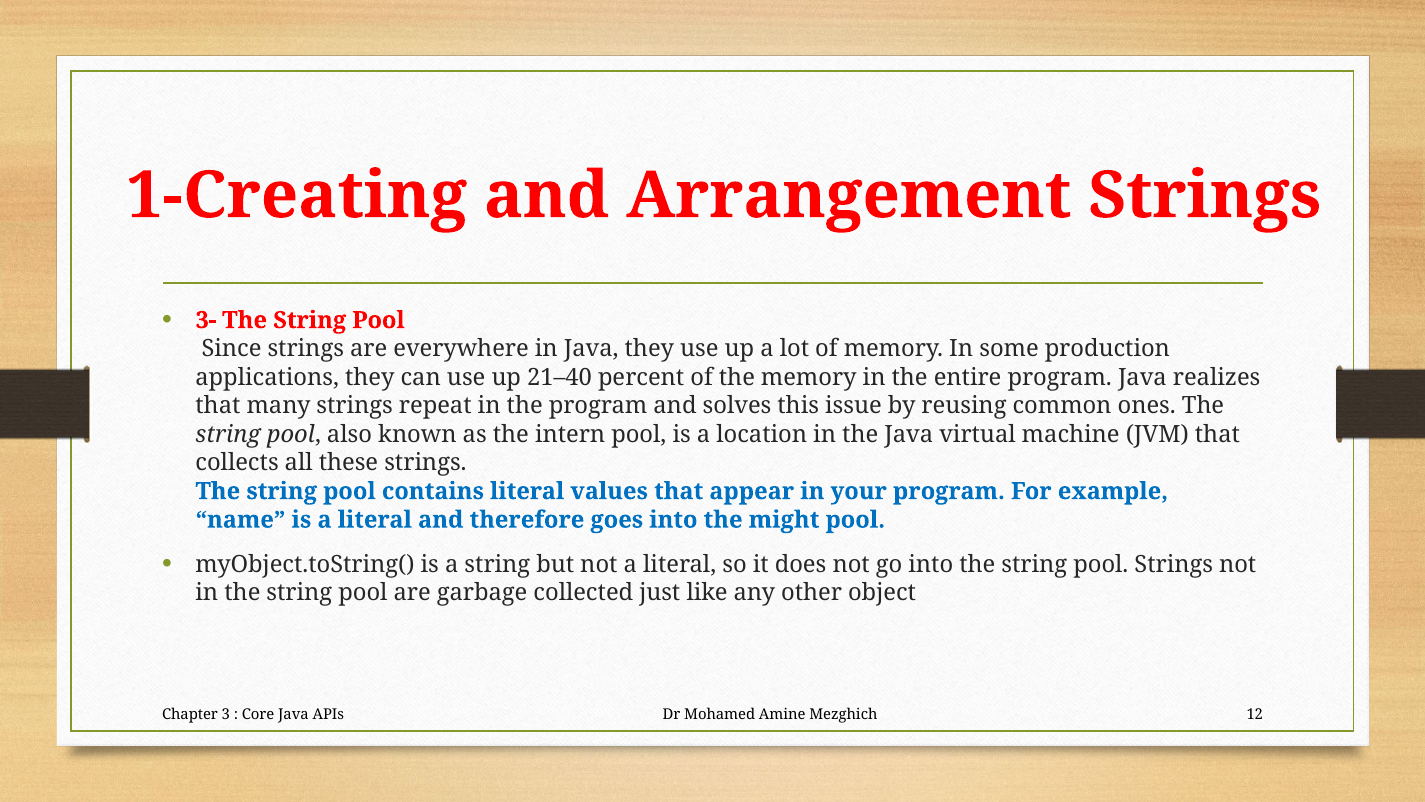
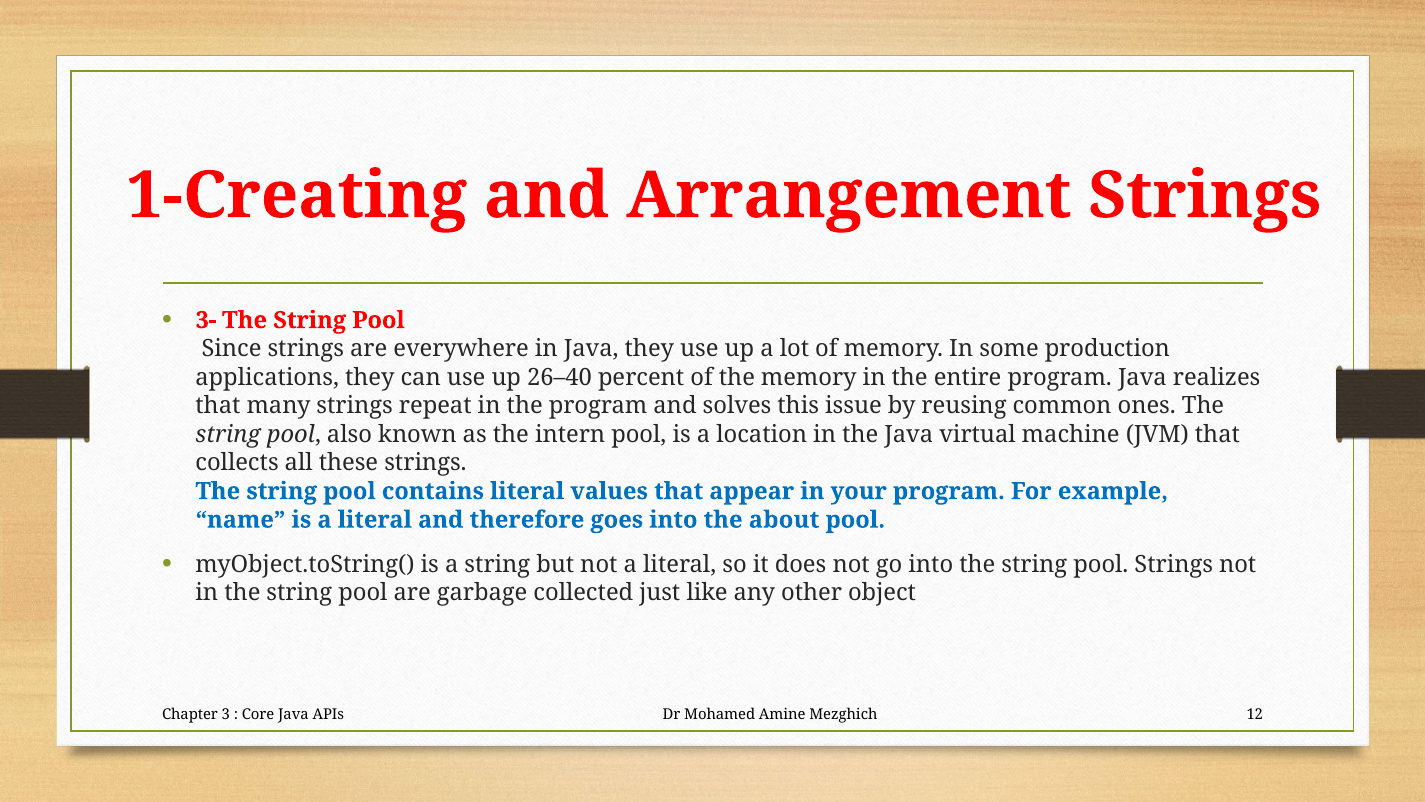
21–40: 21–40 -> 26–40 (560, 377)
might: might -> about (784, 520)
